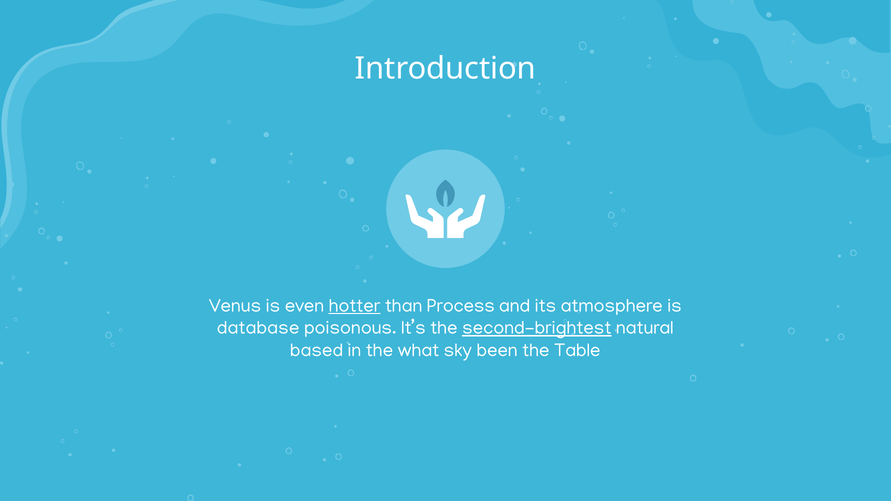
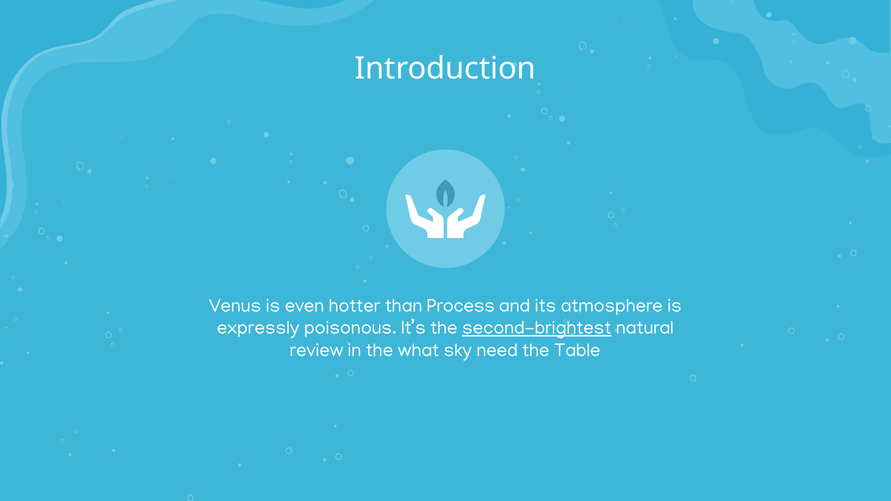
hotter underline: present -> none (355, 306)
database: database -> expressly (258, 328)
based: based -> review (317, 350)
been: been -> need (497, 350)
